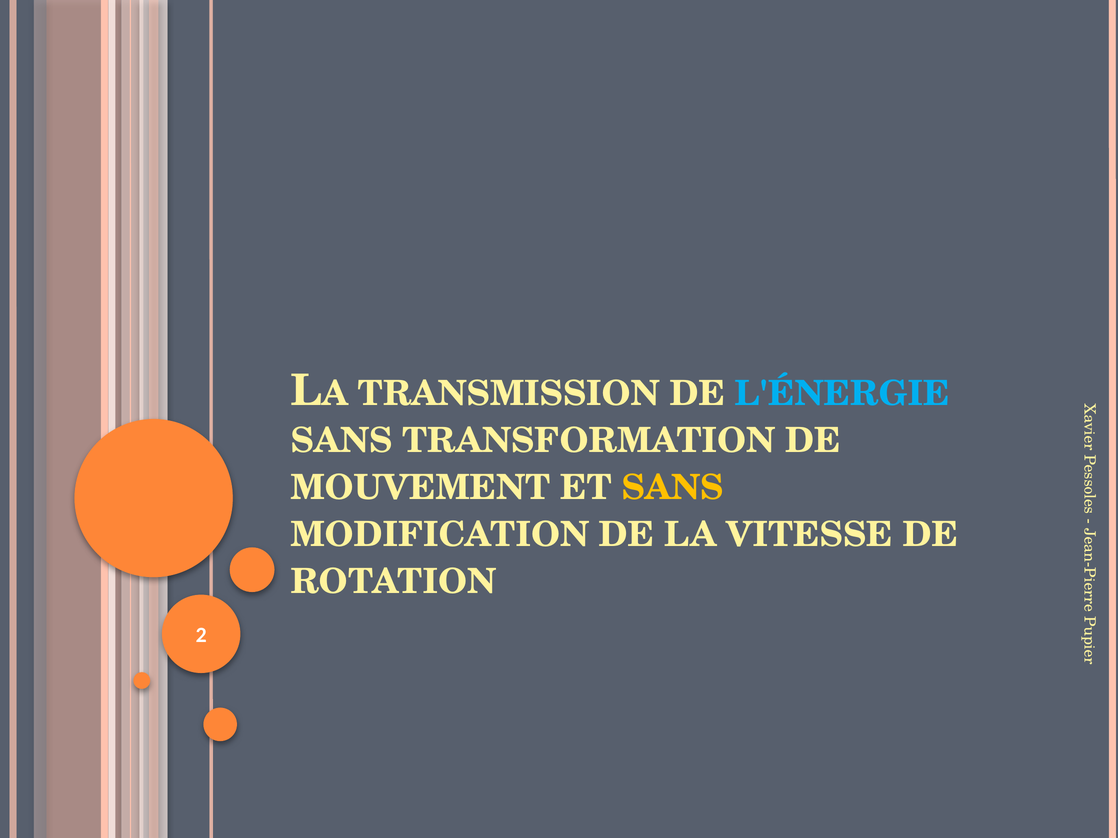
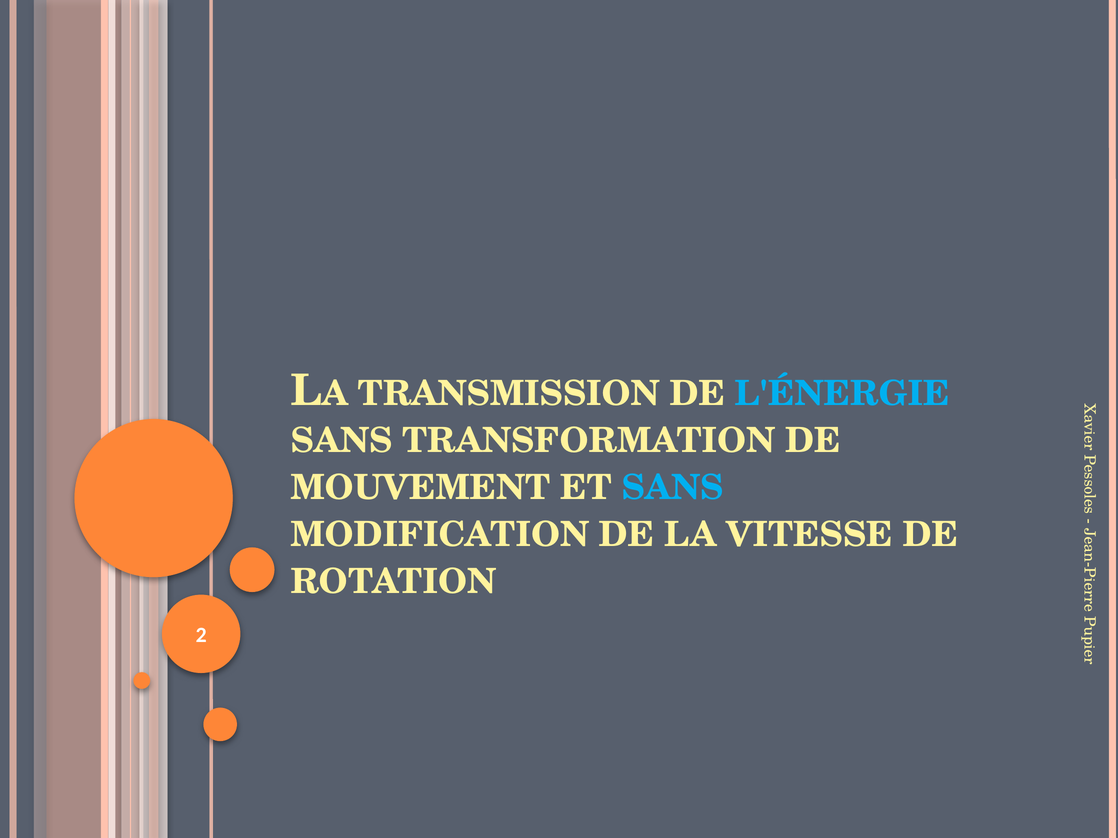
SANS colour: yellow -> light blue (673, 488)
